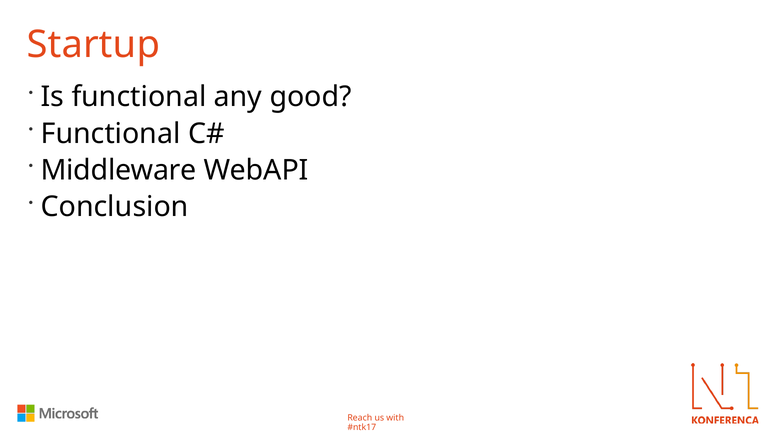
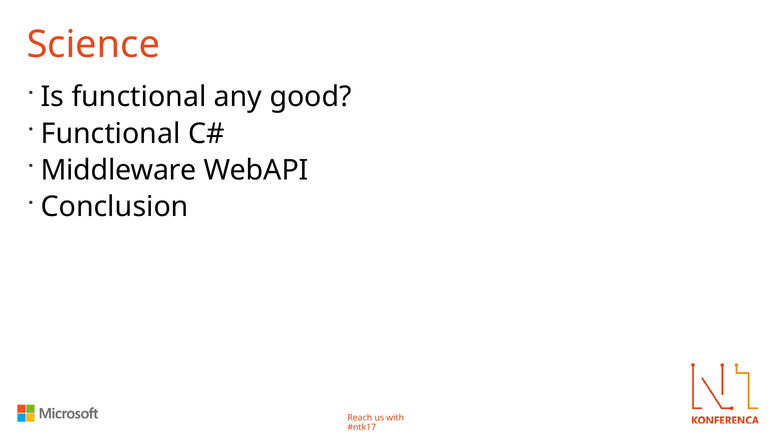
Startup: Startup -> Science (93, 45)
